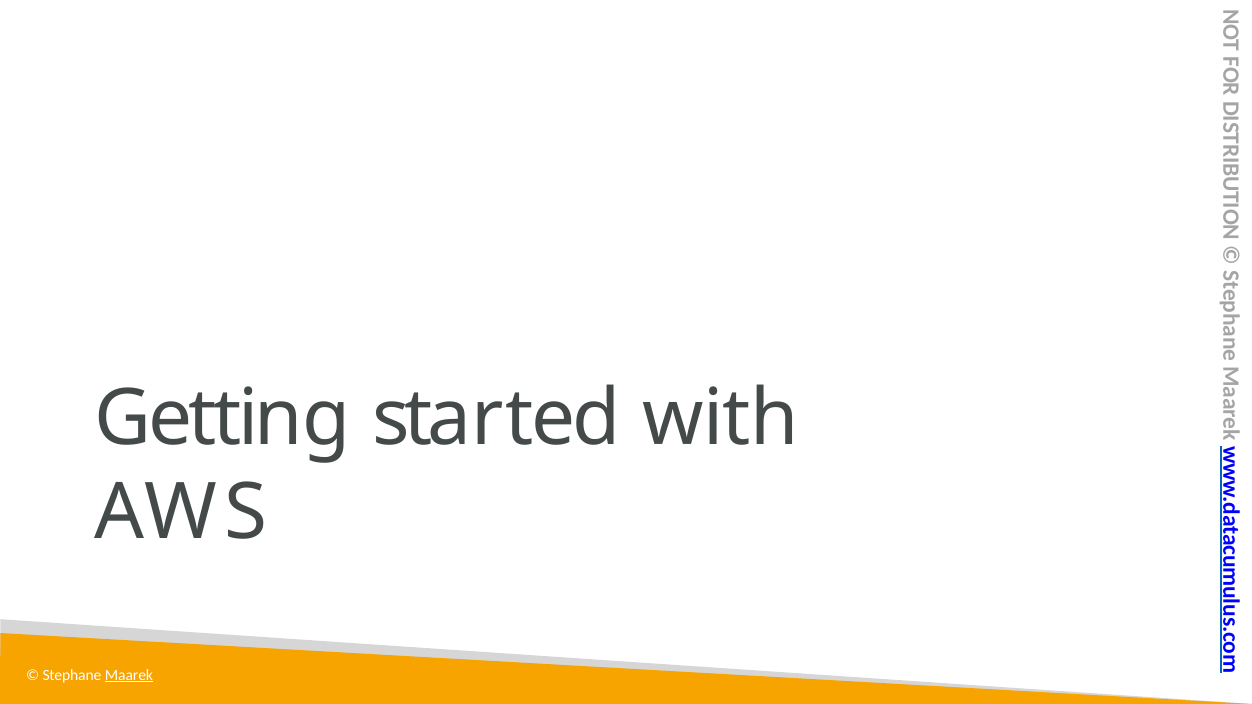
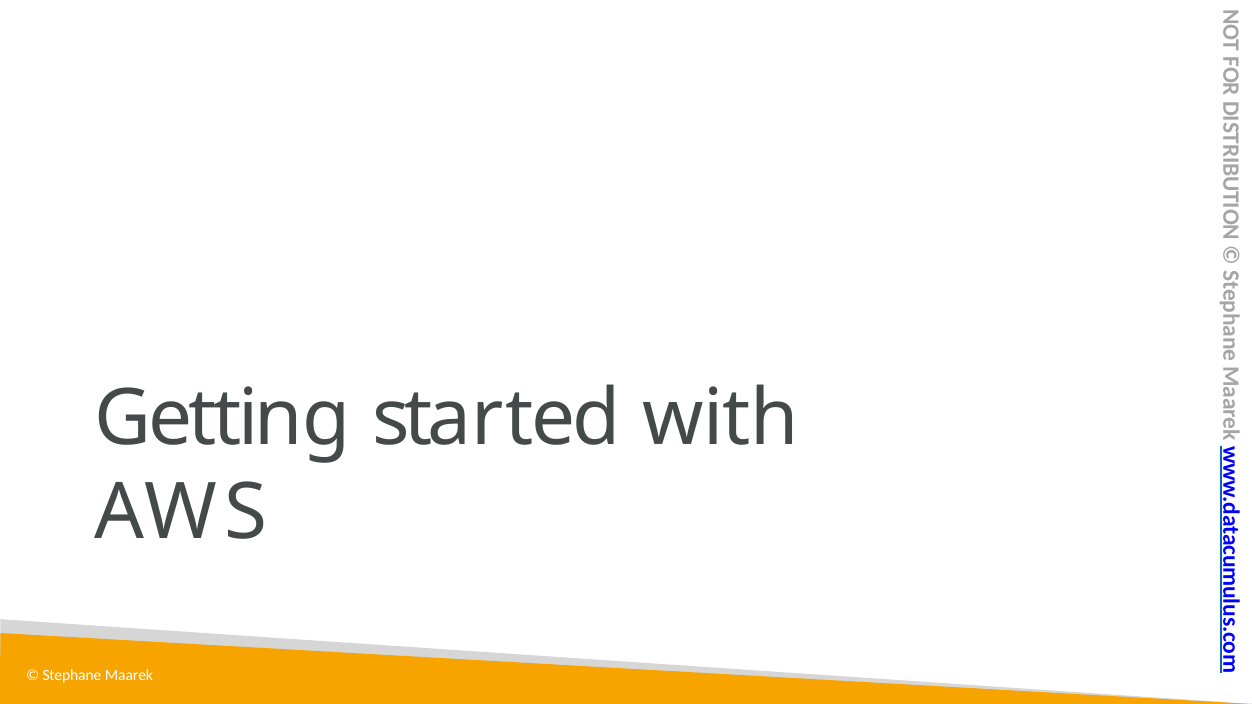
Maarek underline: present -> none (129, 675)
